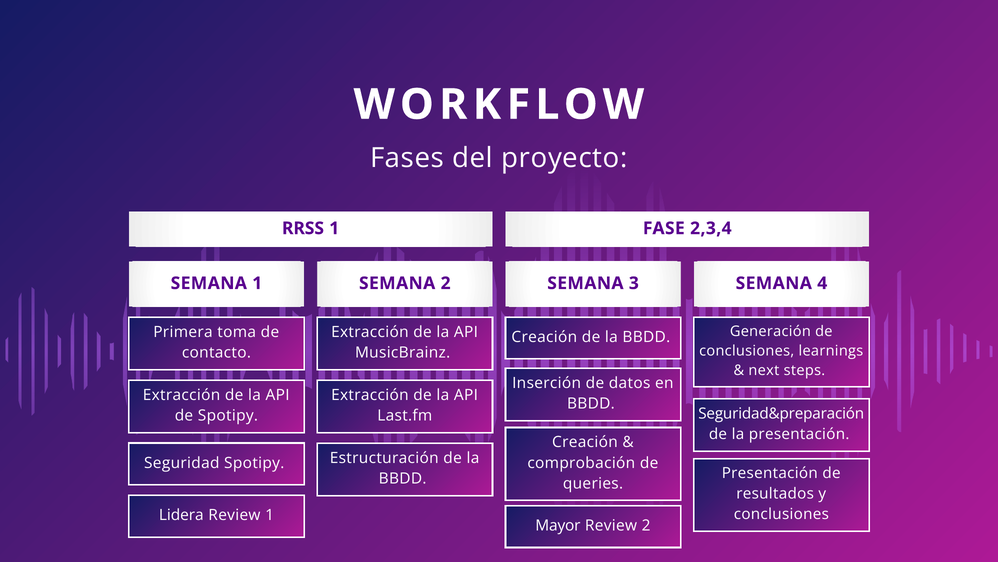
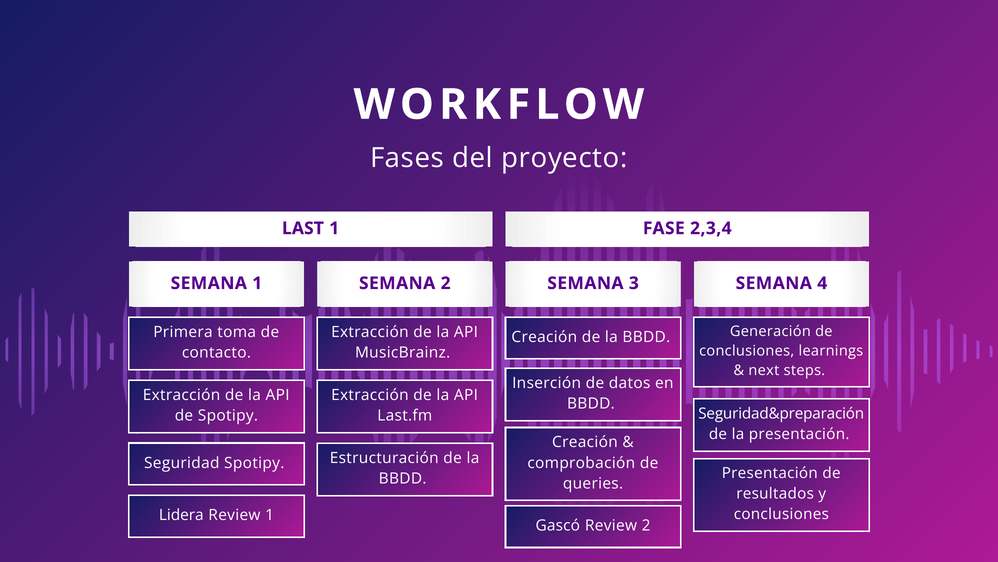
RRSS: RRSS -> LAST (303, 228)
Mayor: Mayor -> Gascó (558, 525)
